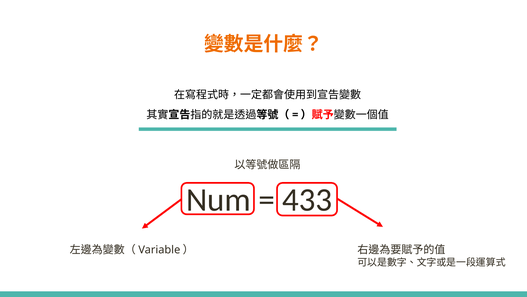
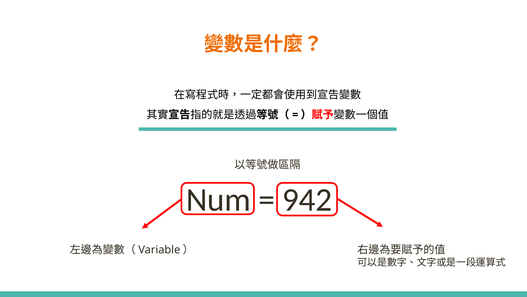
433: 433 -> 942 (307, 200)
